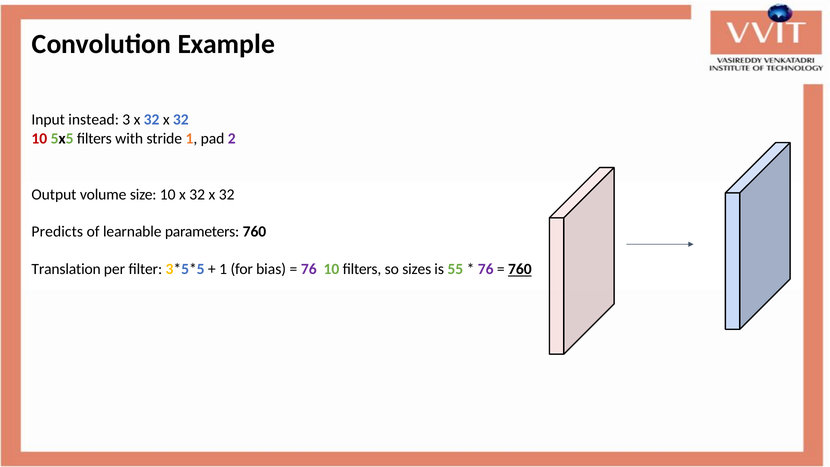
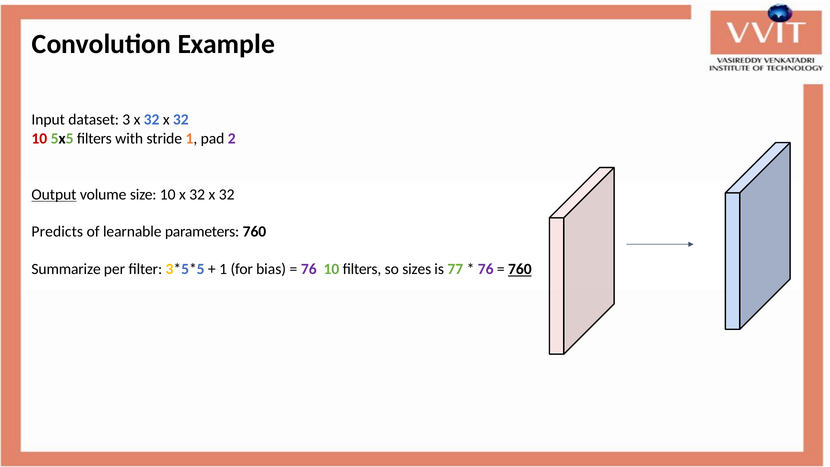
instead: instead -> dataset (94, 120)
Output underline: none -> present (54, 195)
Translation: Translation -> Summarize (66, 269)
55: 55 -> 77 (455, 269)
